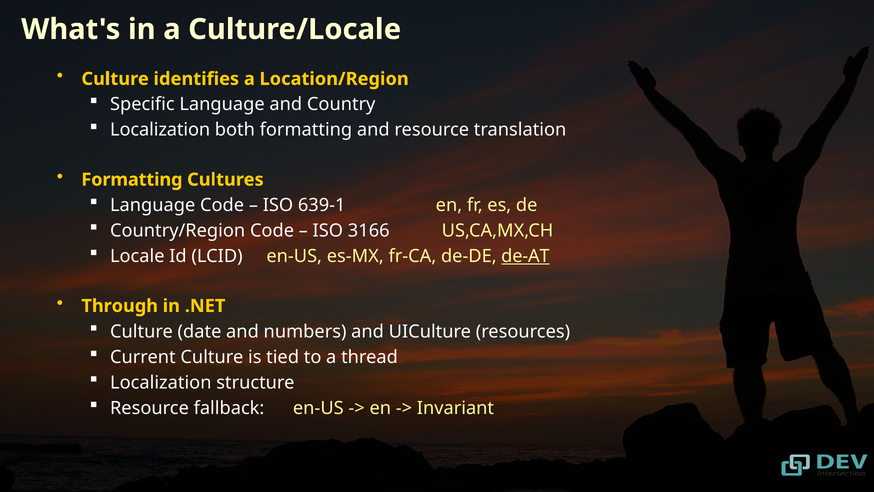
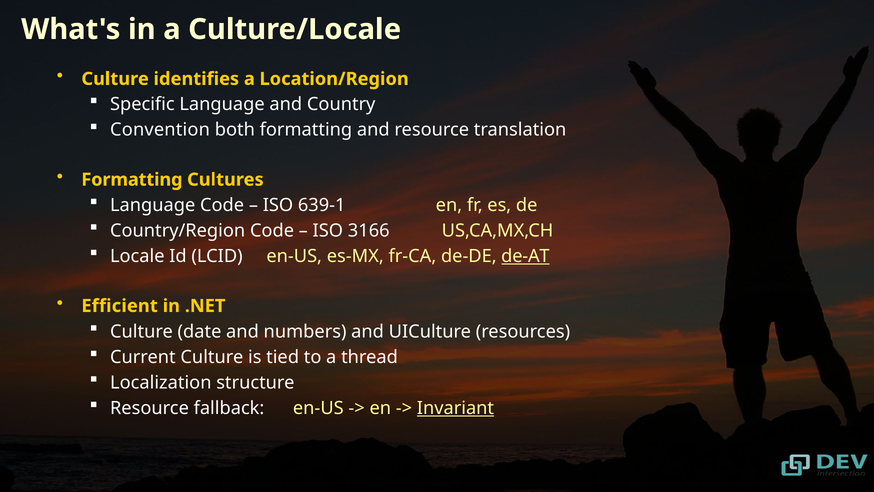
Localization: Localization -> Convention (160, 130)
Through: Through -> Efficient (120, 306)
Invariant underline: none -> present (455, 408)
